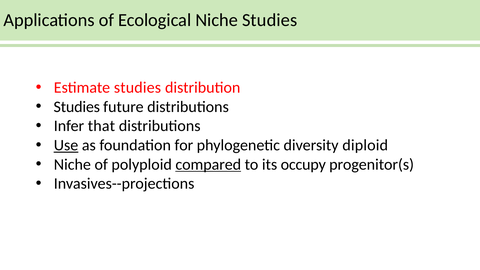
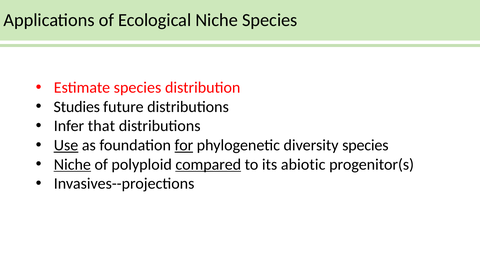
Niche Studies: Studies -> Species (270, 20)
Estimate studies: studies -> species (138, 88)
for underline: none -> present (184, 145)
diversity diploid: diploid -> species (365, 145)
Niche underline: none -> present (72, 164)
occupy: occupy -> abiotic (303, 164)
